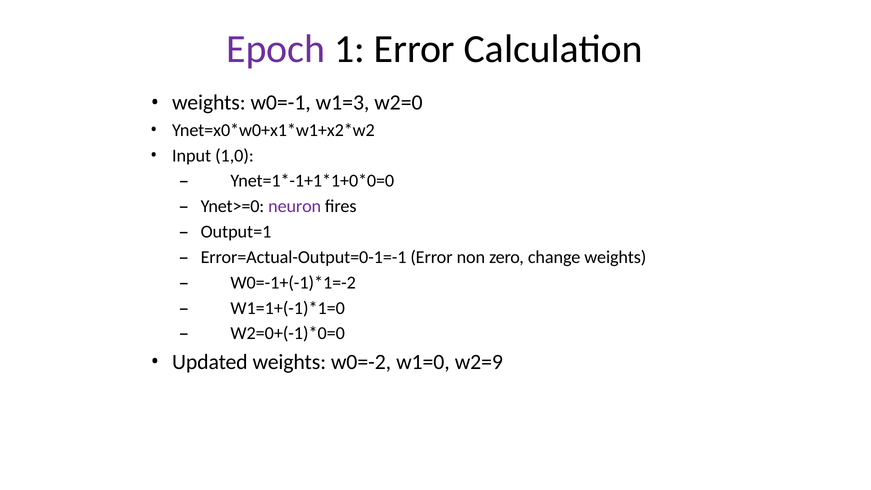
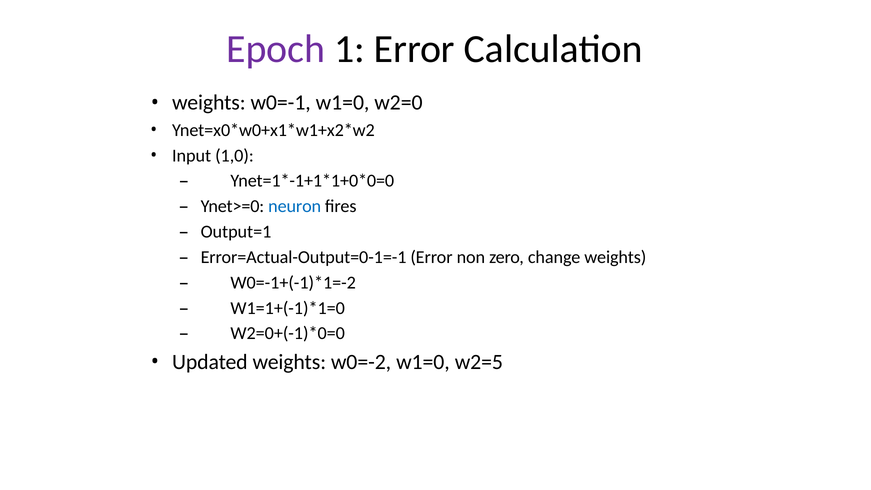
w0=-1 w1=3: w1=3 -> w1=0 (343, 103)
neuron colour: purple -> blue (295, 206)
w2=9: w2=9 -> w2=5 (479, 362)
